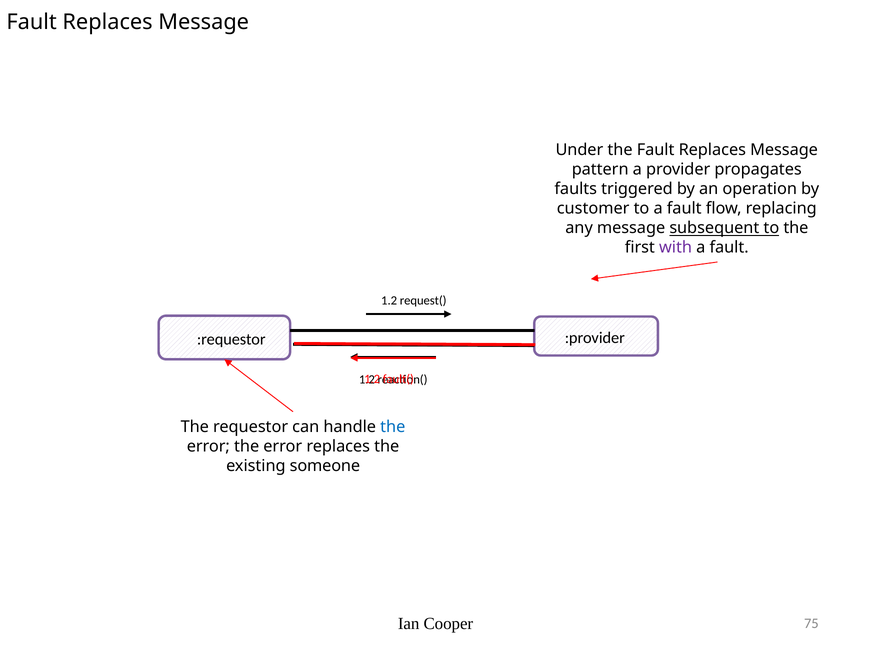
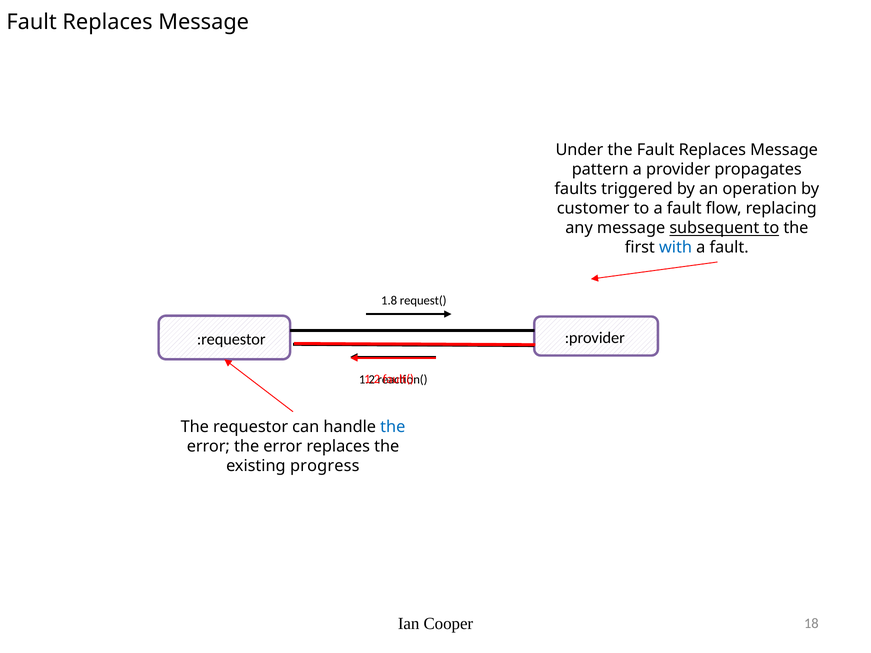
with colour: purple -> blue (676, 248)
1.2: 1.2 -> 1.8 (389, 301)
someone: someone -> progress (325, 466)
75: 75 -> 18 (811, 624)
